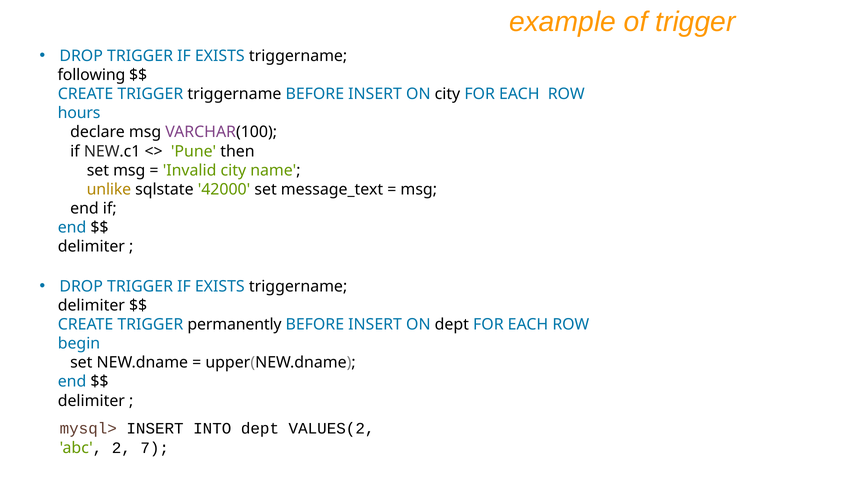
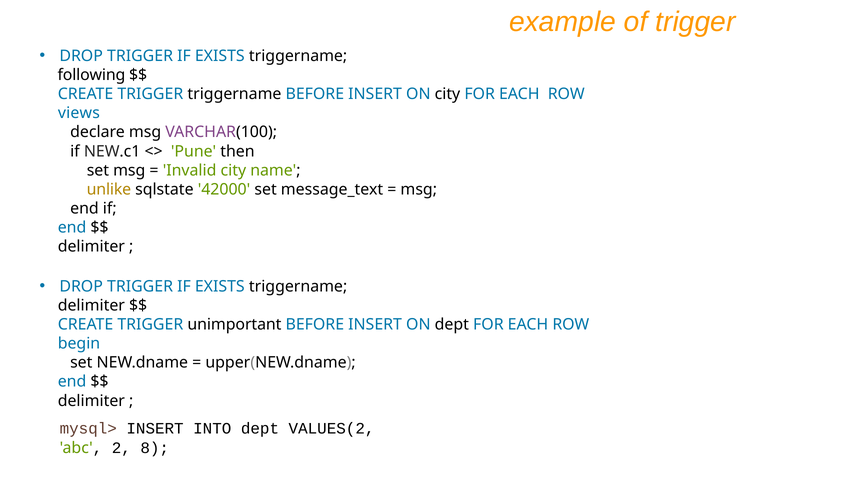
hours: hours -> views (79, 113)
permanently: permanently -> unimportant (234, 324)
7: 7 -> 8 (155, 448)
